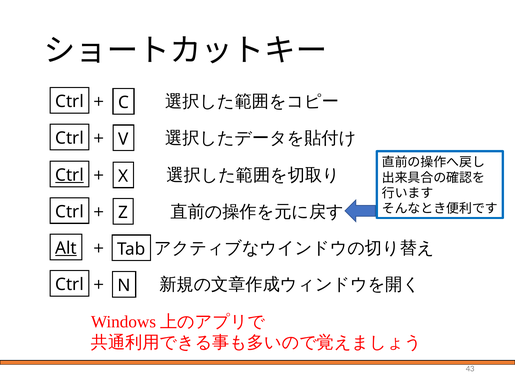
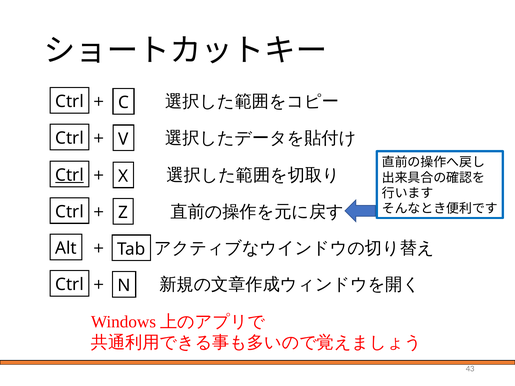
Alt underline: present -> none (66, 248)
